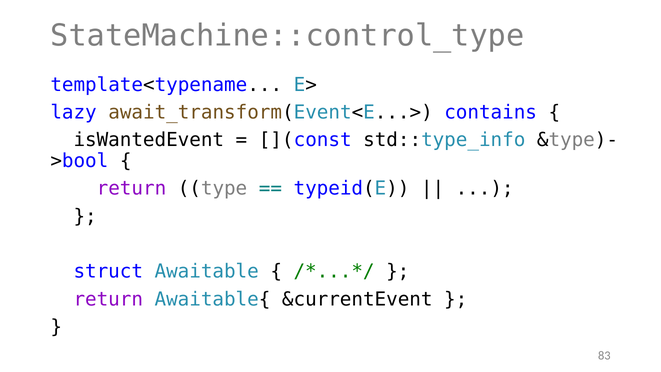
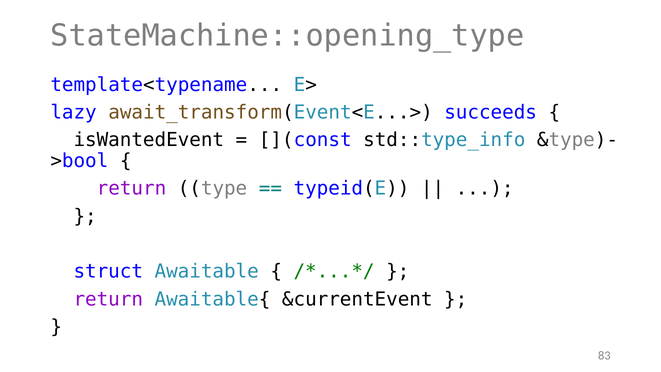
StateMachine::control_type: StateMachine::control_type -> StateMachine::opening_type (287, 36)
contains: contains -> succeeds (491, 112)
